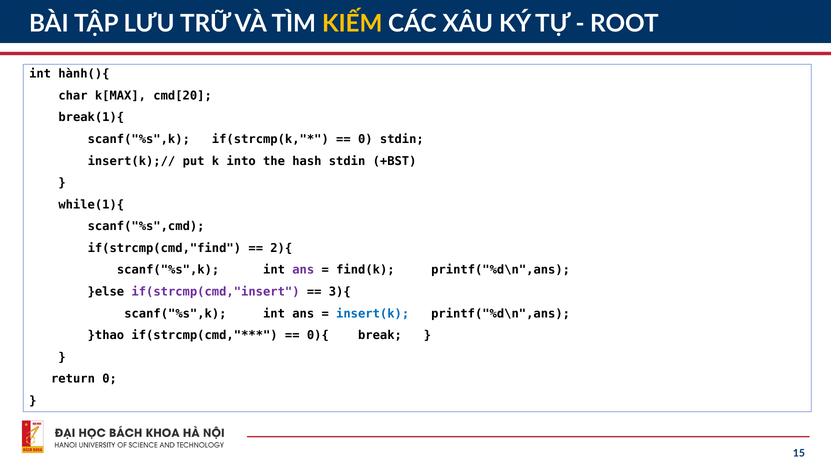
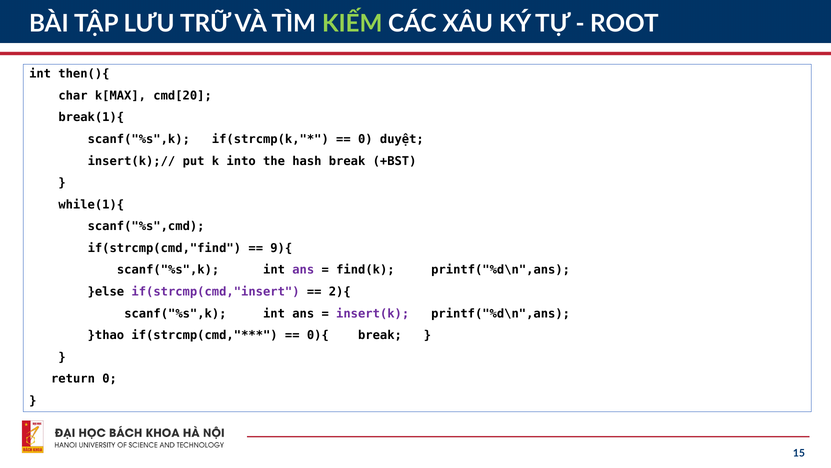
KIẾM colour: yellow -> light green (352, 24)
hành(){: hành(){ -> then(){ (84, 74)
0 stdin: stdin -> duyệt (402, 139)
hash stdin: stdin -> break (347, 161)
2){: 2){ -> 9){ (281, 248)
3){: 3){ -> 2){ (340, 291)
insert(k colour: blue -> purple (373, 313)
